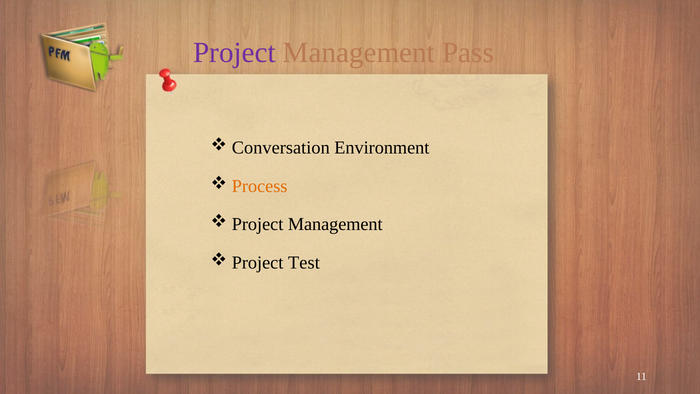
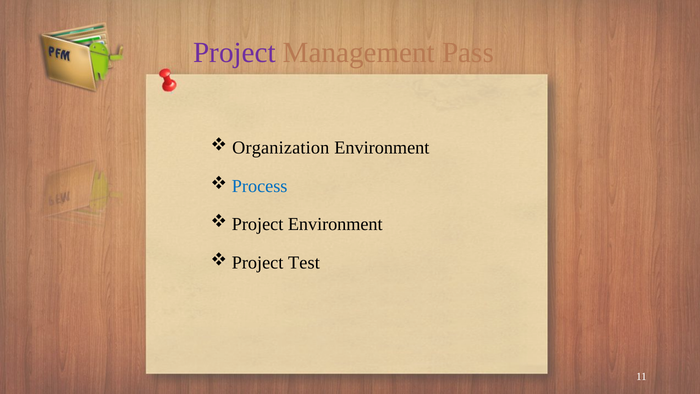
Conversation: Conversation -> Organization (281, 148)
Process colour: orange -> blue (260, 186)
Management: Management -> Environment (335, 224)
